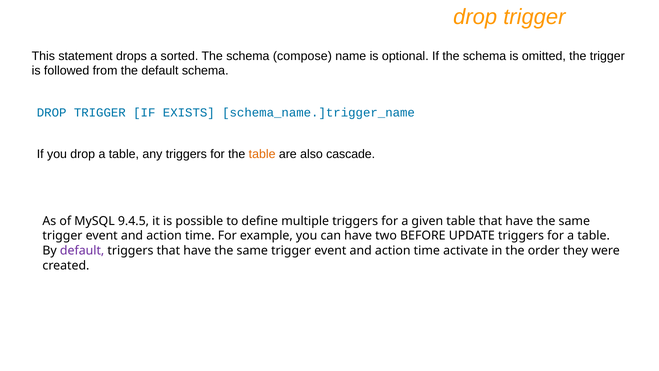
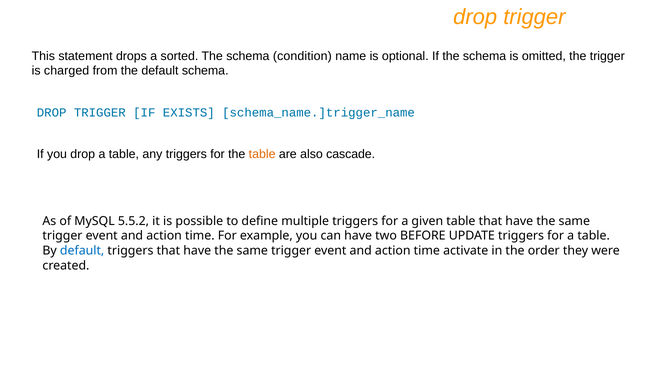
compose: compose -> condition (302, 56)
followed: followed -> charged (67, 71)
9.4.5: 9.4.5 -> 5.5.2 (133, 221)
default colour: purple -> blue (82, 250)
